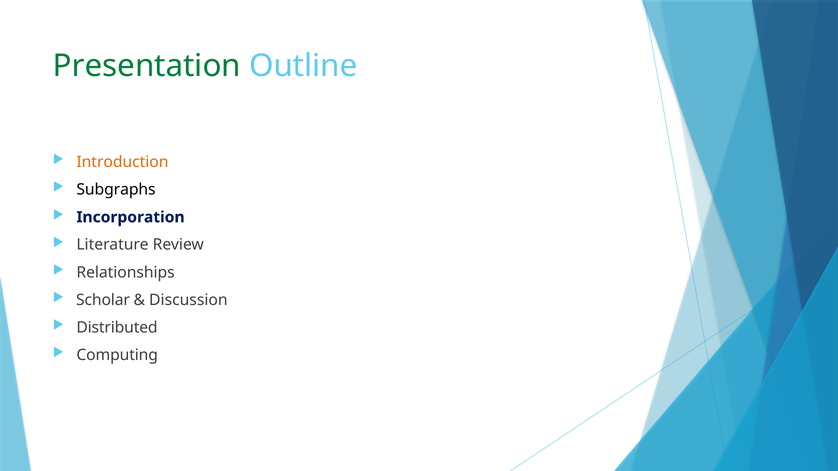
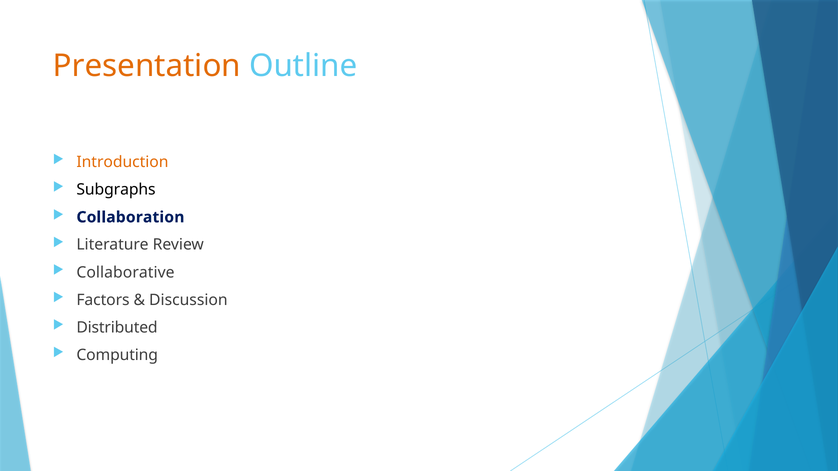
Presentation colour: green -> orange (147, 66)
Incorporation: Incorporation -> Collaboration (130, 217)
Relationships: Relationships -> Collaborative (126, 273)
Scholar: Scholar -> Factors (103, 300)
